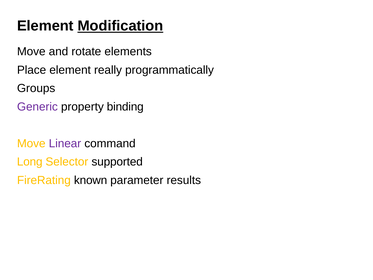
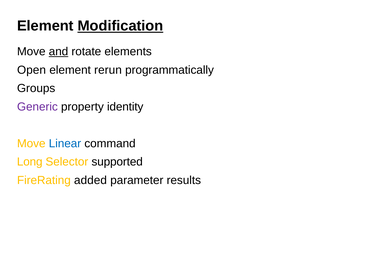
and underline: none -> present (59, 52)
Place: Place -> Open (32, 70)
really: really -> rerun (108, 70)
binding: binding -> identity (125, 107)
Linear colour: purple -> blue (65, 143)
known: known -> added (90, 180)
